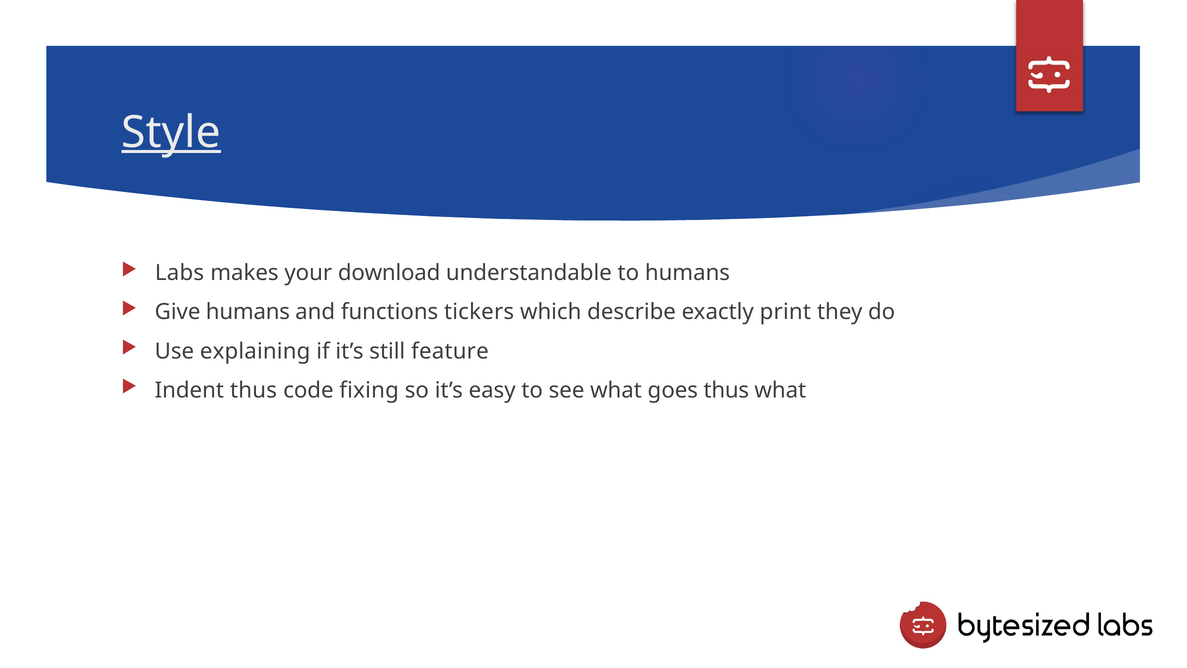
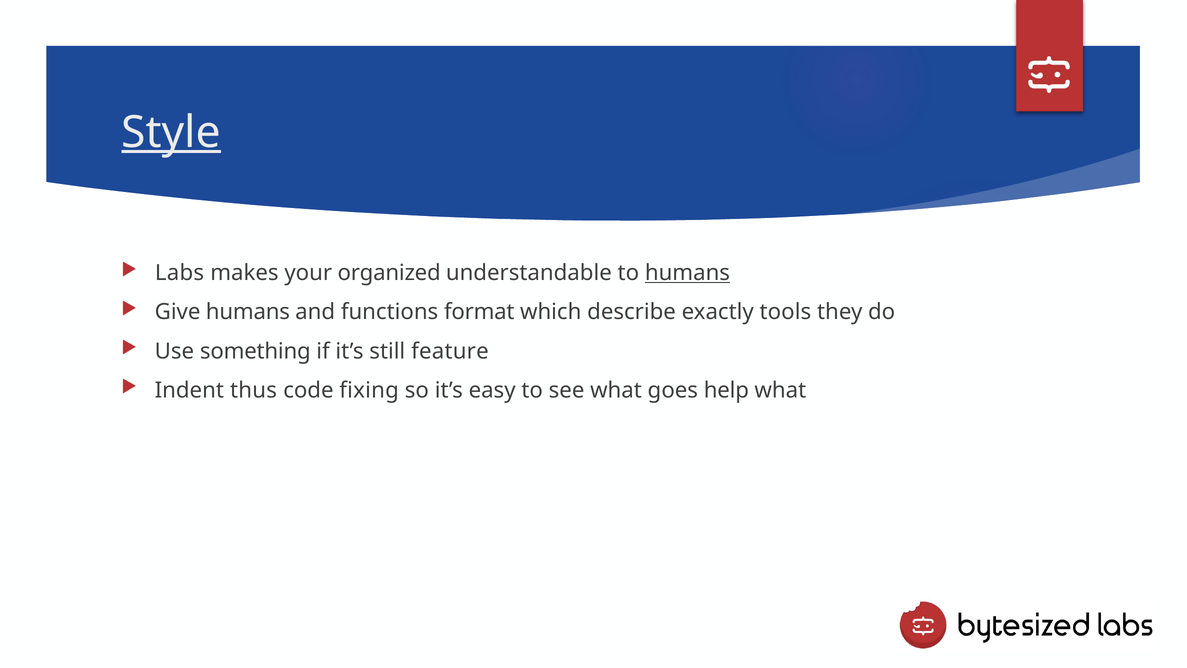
download: download -> organized (389, 273)
humans underline: none -> present (687, 273)
tickers: tickers -> format (479, 312)
print: print -> tools (785, 312)
explaining: explaining -> something (255, 351)
goes thus: thus -> help (726, 390)
